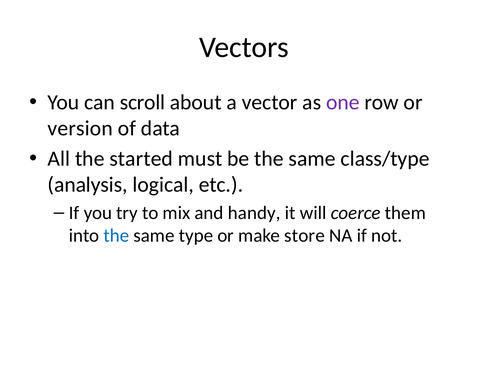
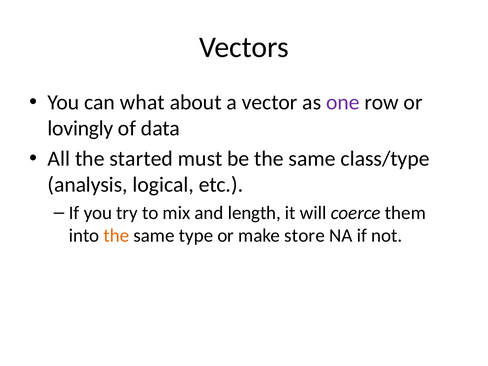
scroll: scroll -> what (142, 102)
version: version -> lovingly (80, 128)
handy: handy -> length (254, 213)
the colour: blue -> orange (116, 236)
